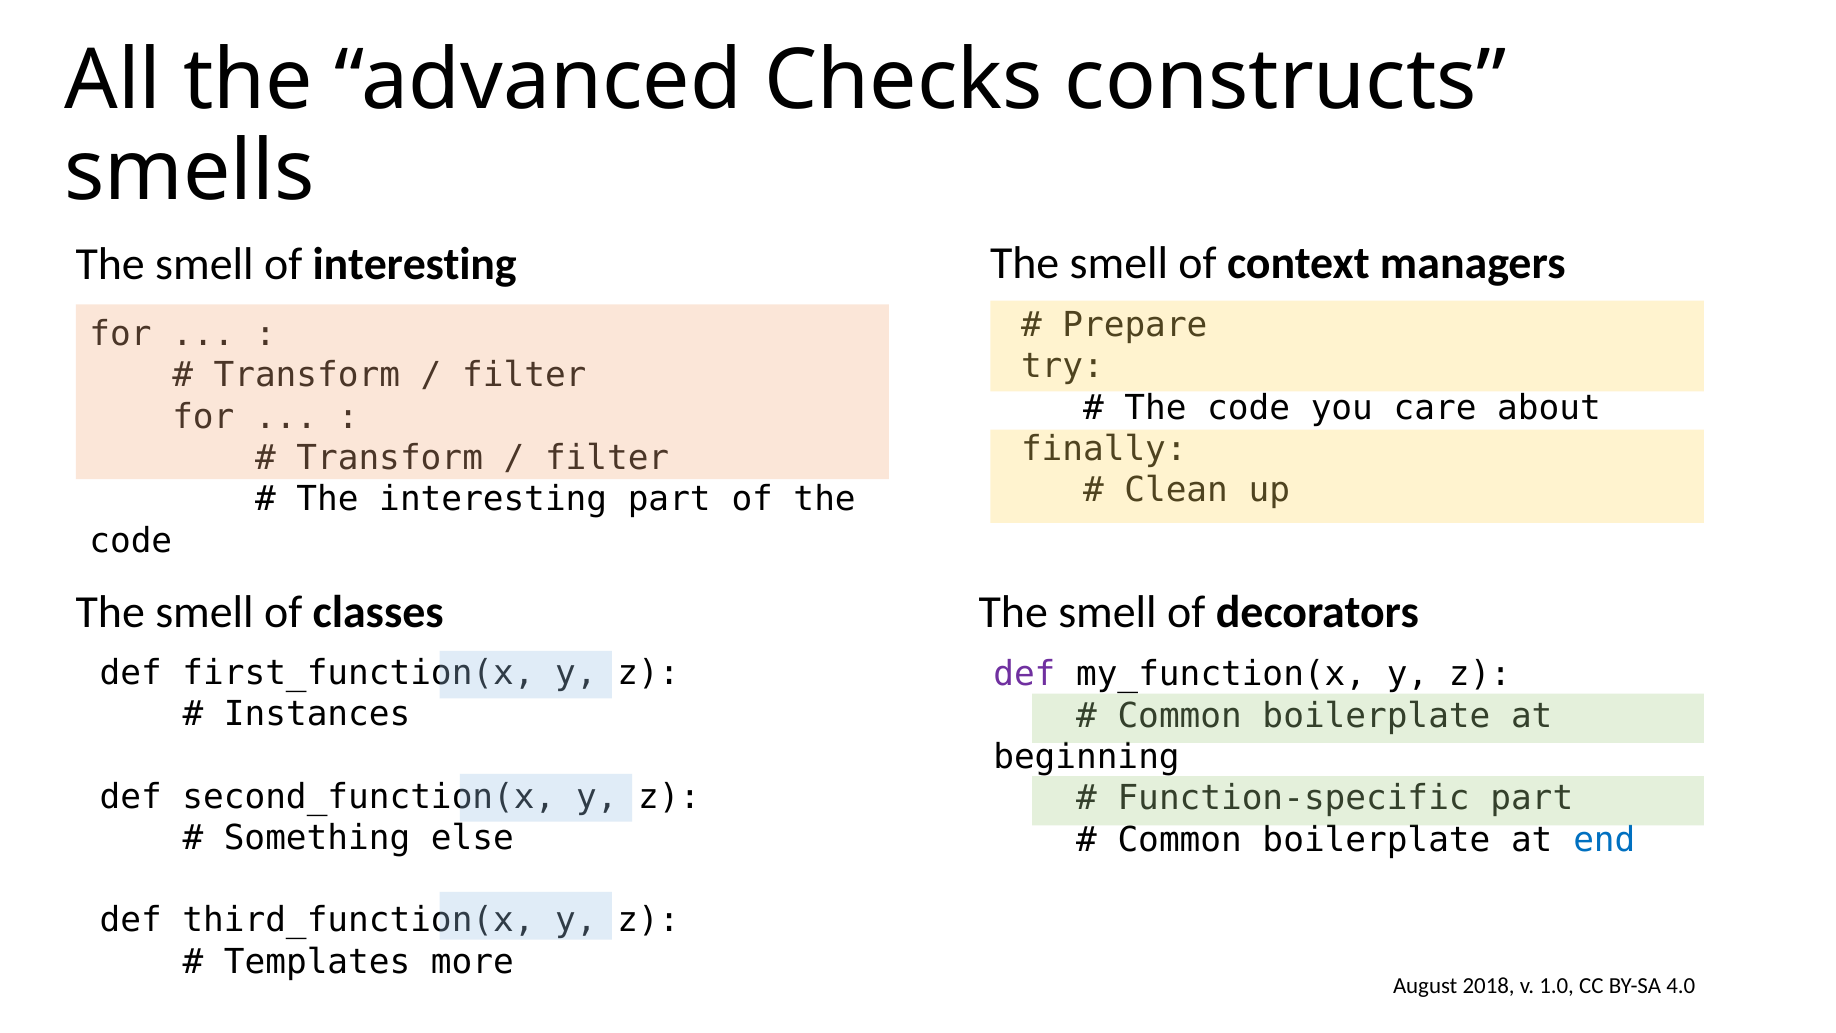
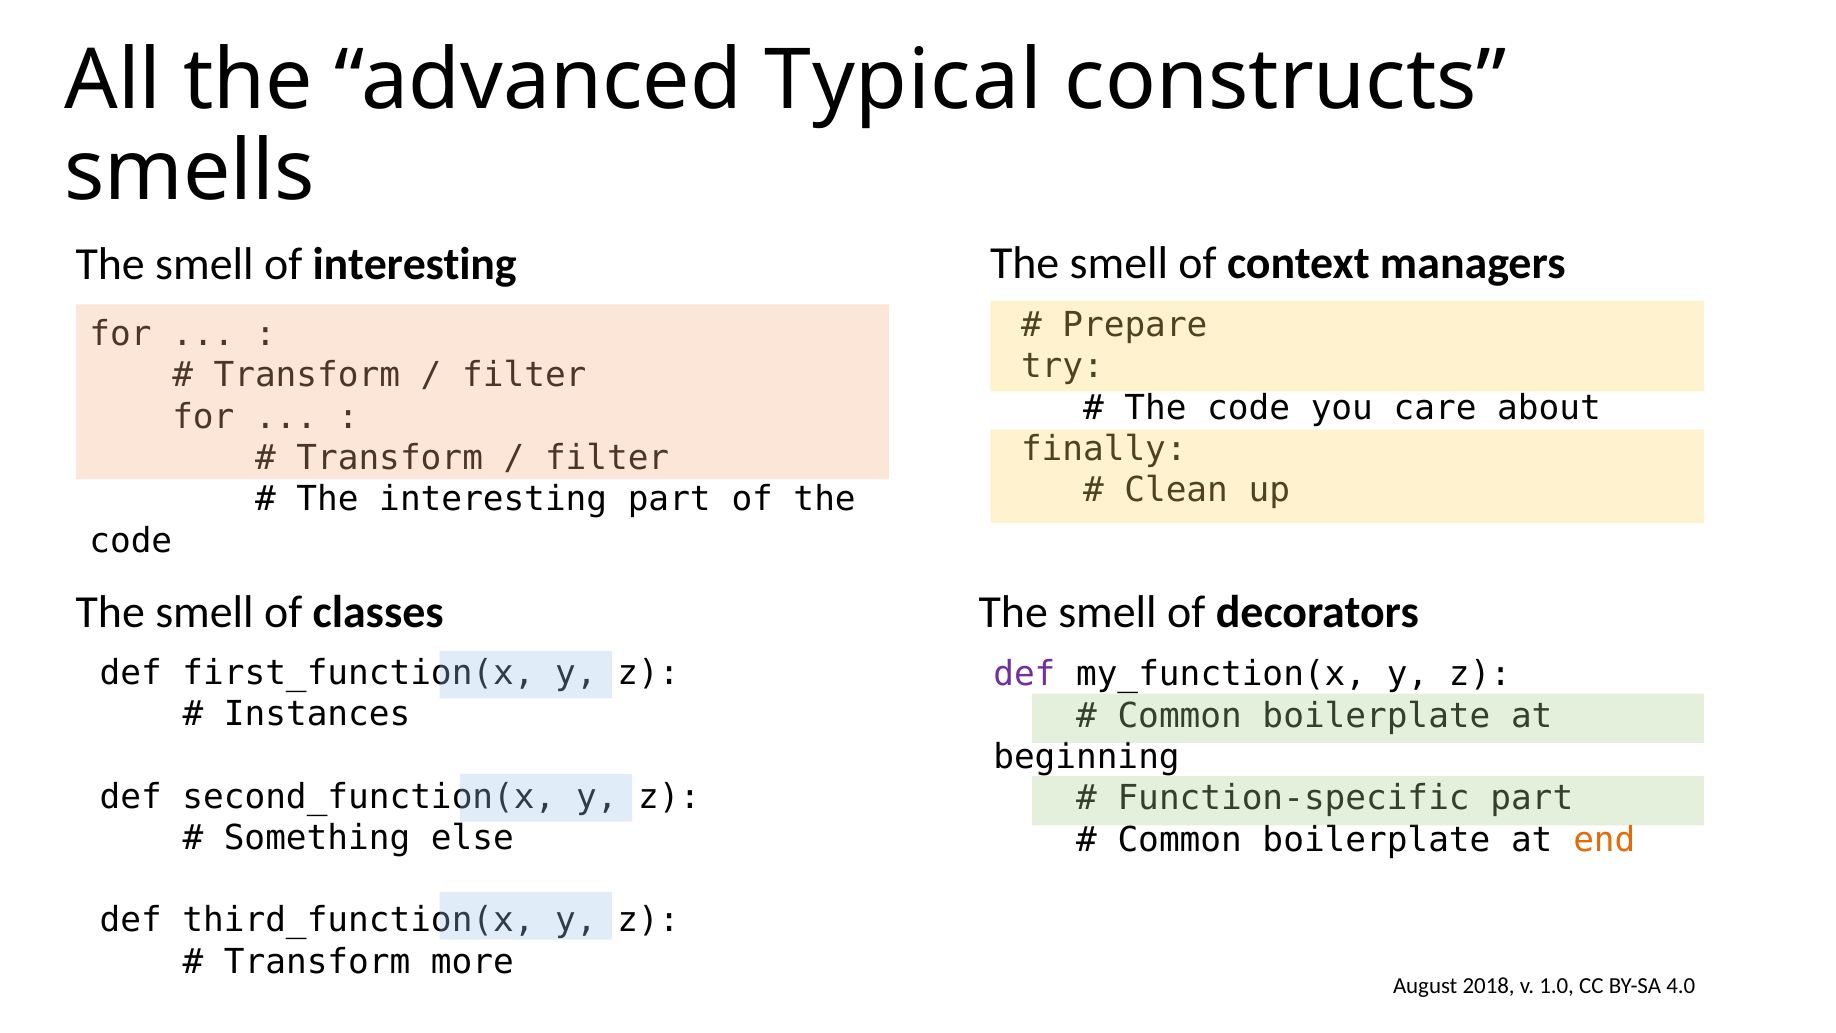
Checks: Checks -> Typical (903, 81)
end colour: blue -> orange (1604, 840)
Templates: Templates -> Transform (317, 962)
